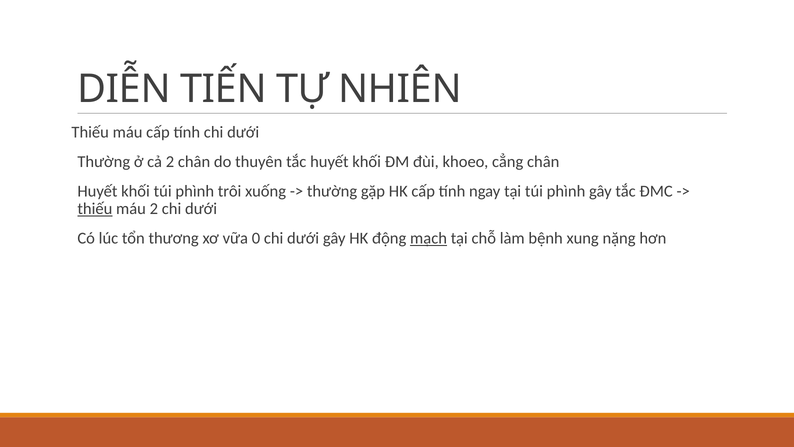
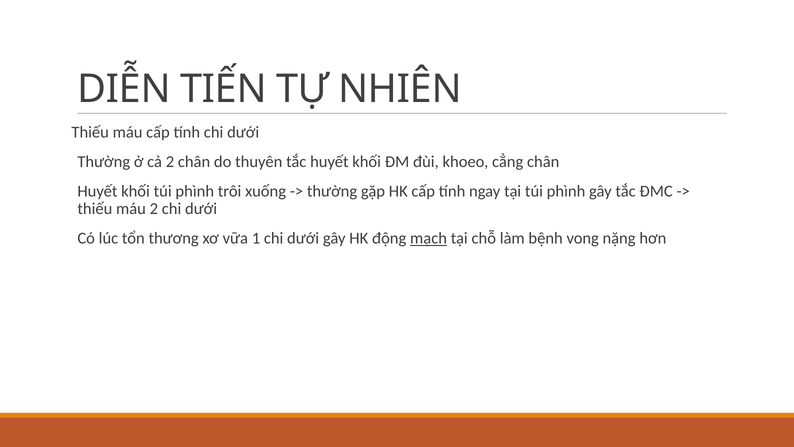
thiếu underline: present -> none (95, 209)
0: 0 -> 1 (256, 238)
xung: xung -> vong (583, 238)
